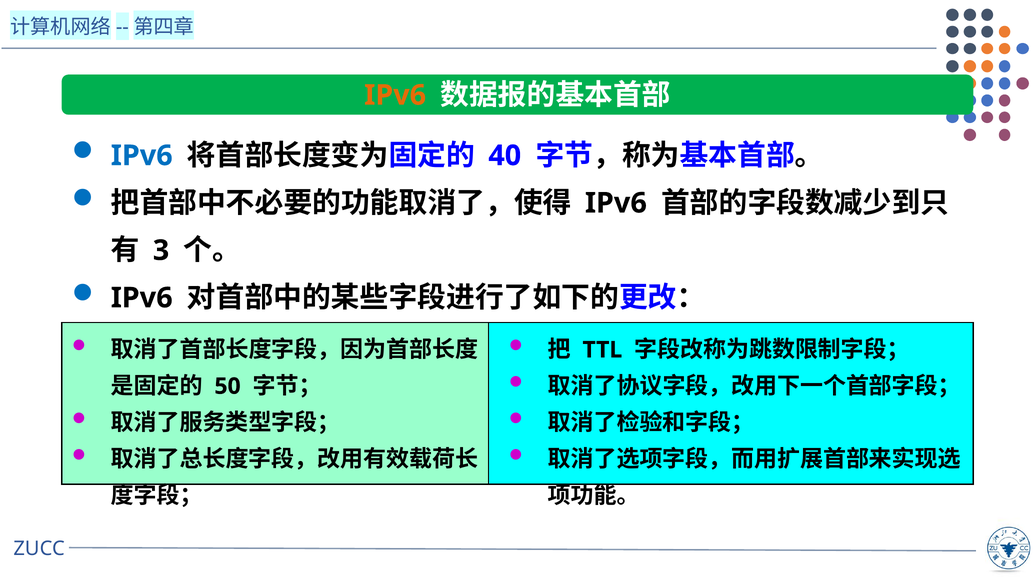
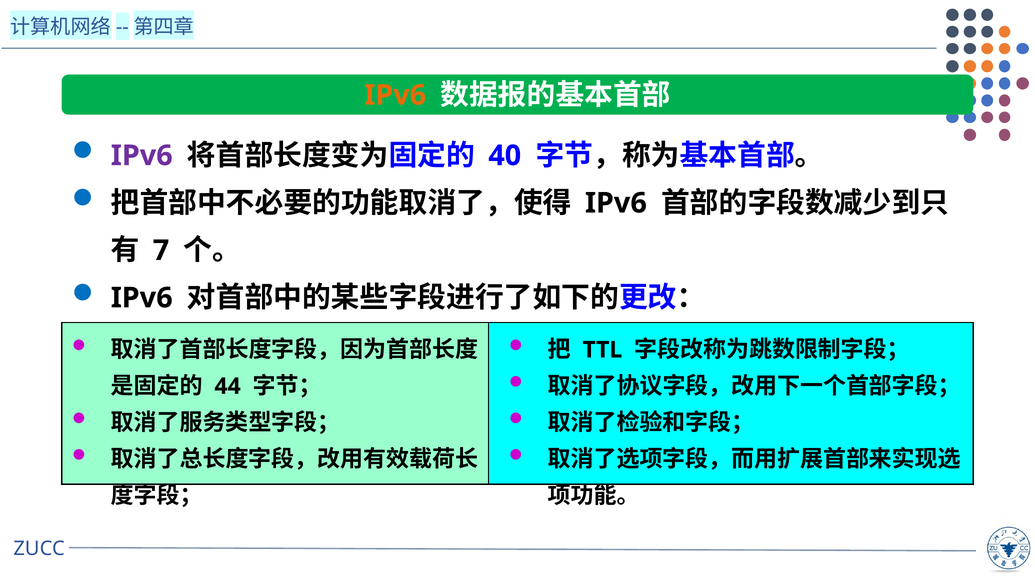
IPv6 colour: blue -> purple (142, 156)
3: 3 -> 7 (161, 251)
50: 50 -> 44 (228, 386)
